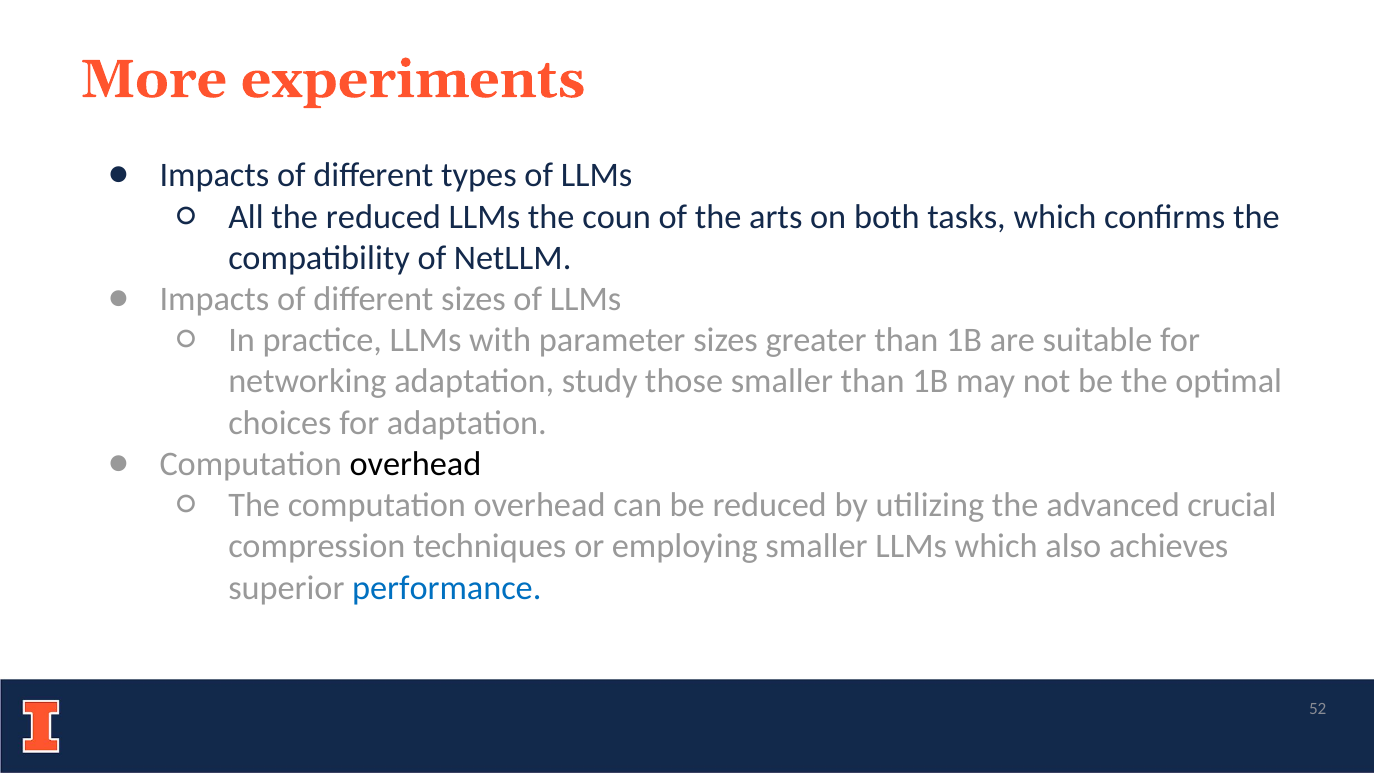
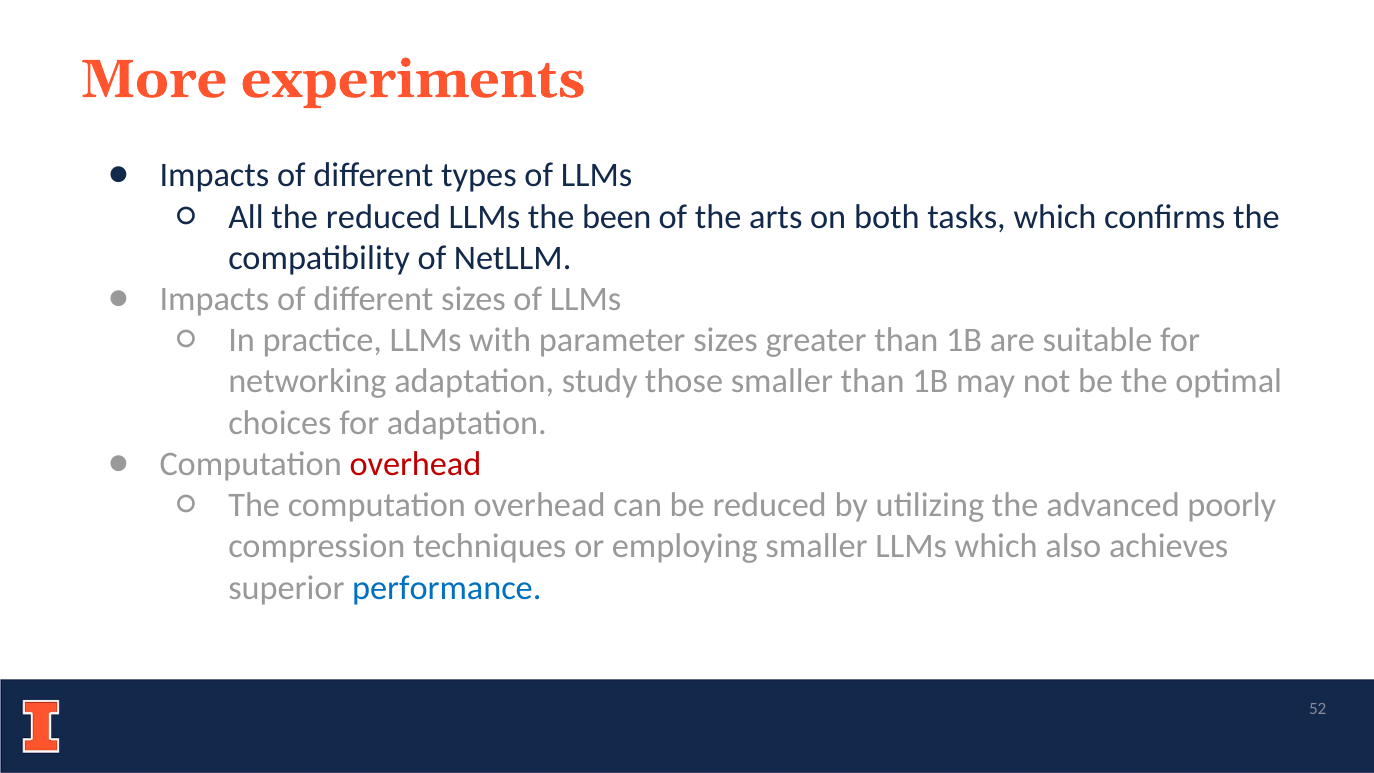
coun: coun -> been (617, 217)
overhead colour: black -> red (415, 464)
crucial: crucial -> poorly (1232, 505)
